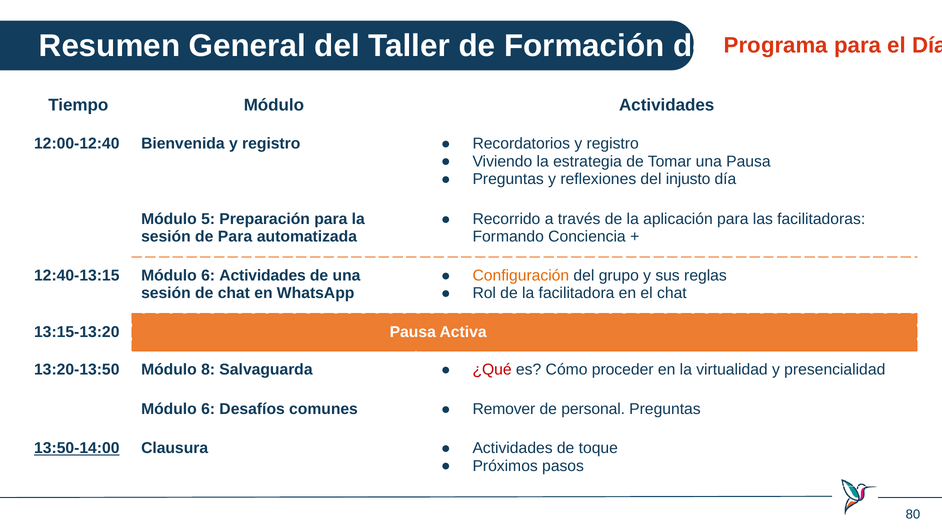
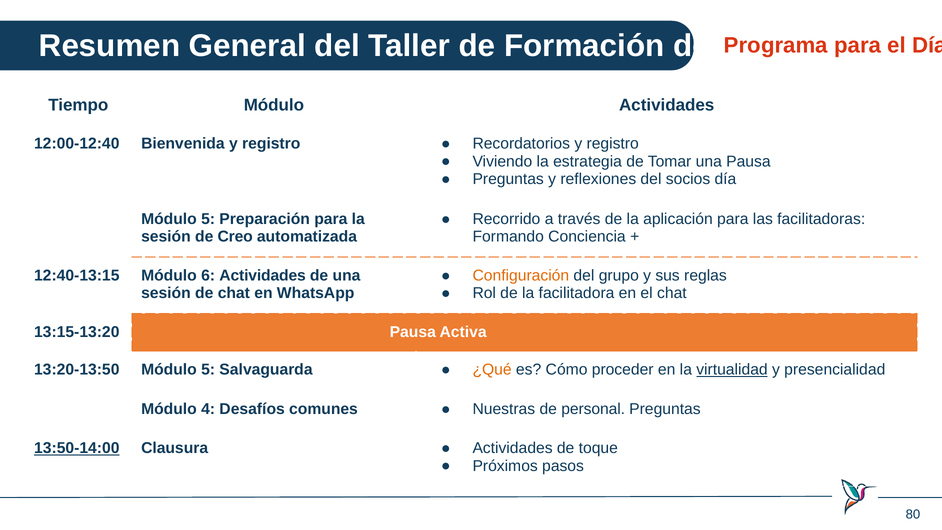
injusto: injusto -> socios (688, 179)
de Para: Para -> Creo (235, 237)
13:20-13:50 Módulo 8: 8 -> 5 (208, 370)
¿Qué colour: red -> orange (492, 370)
virtualidad underline: none -> present (732, 370)
6: 6 -> 4 (208, 409)
Remover: Remover -> Nuestras (504, 409)
